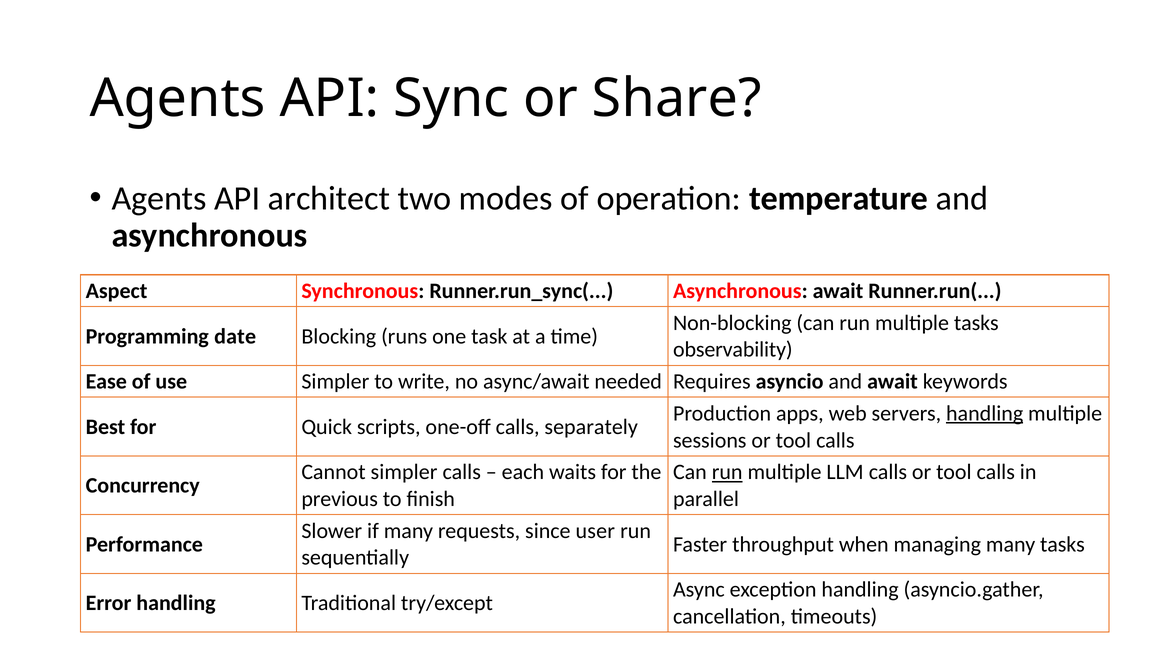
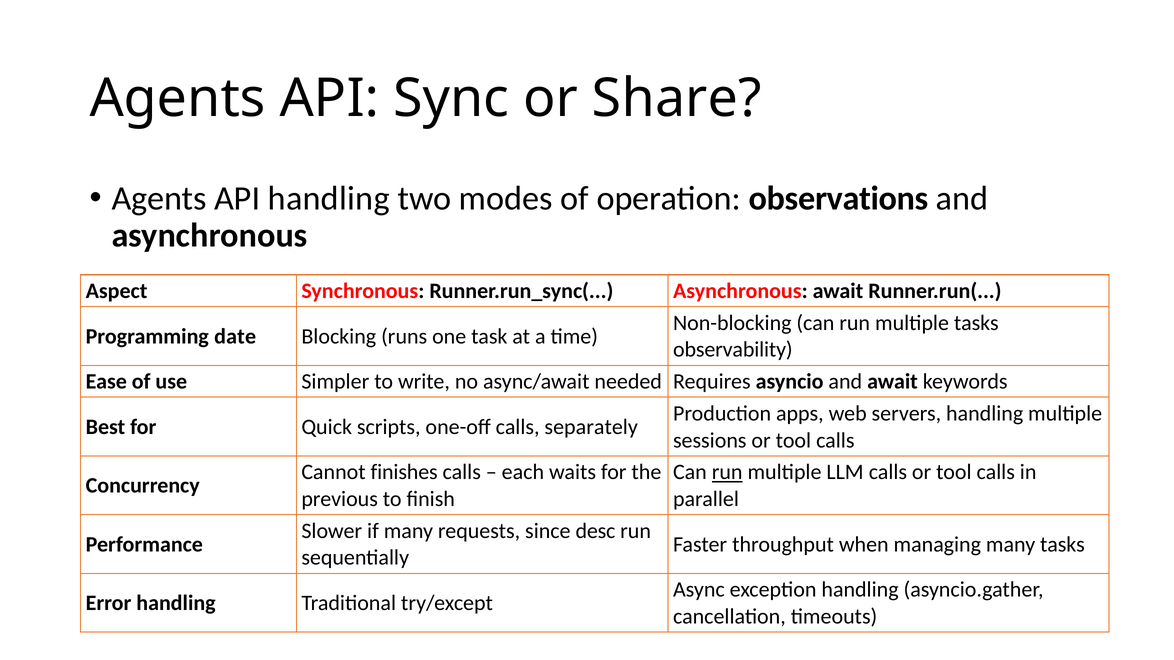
API architect: architect -> handling (329, 198)
temperature: temperature -> observations (839, 198)
handling underline: present -> none (985, 414)
Cannot simpler: simpler -> finishes (404, 472)
user: user -> desc (595, 531)
